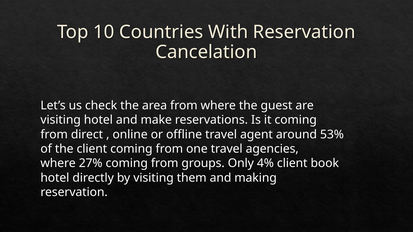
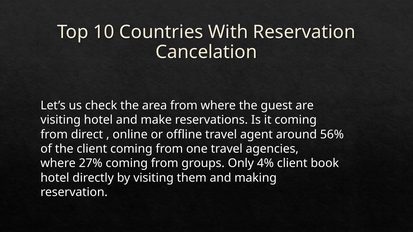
53%: 53% -> 56% (332, 135)
